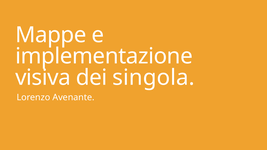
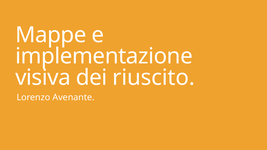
singola: singola -> riuscito (154, 78)
